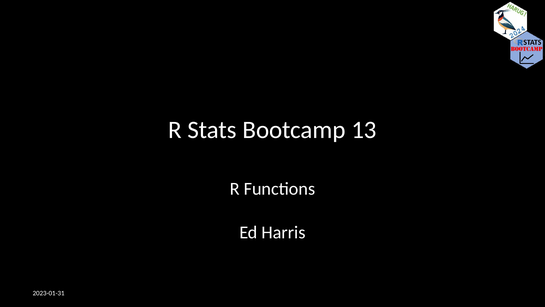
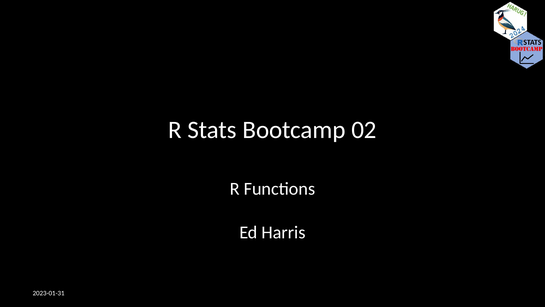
13: 13 -> 02 (364, 130)
